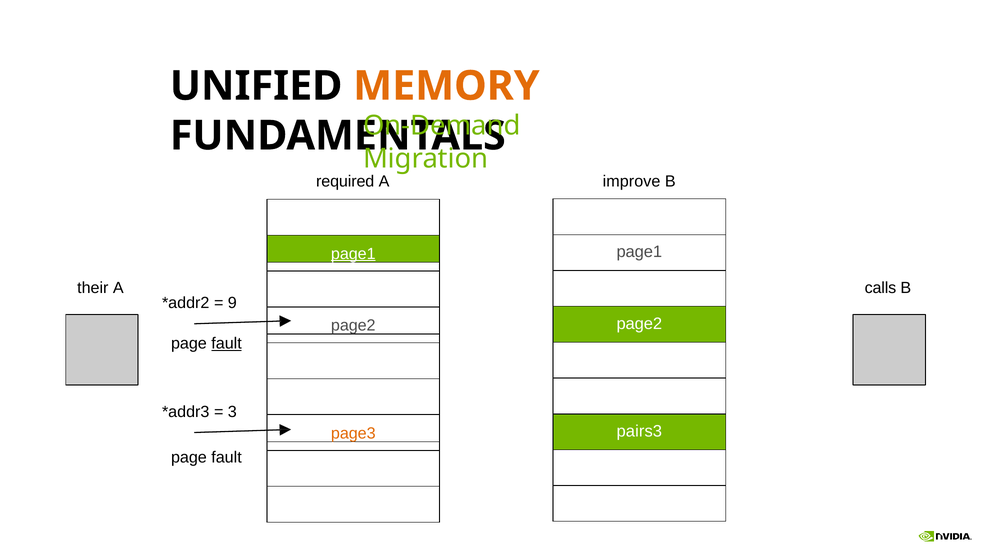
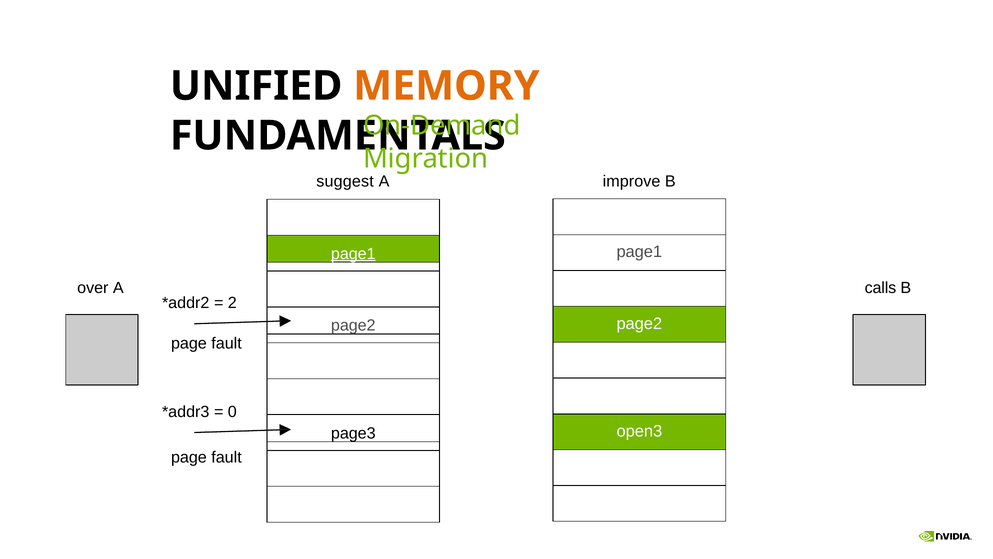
required: required -> suggest (345, 181)
their: their -> over (93, 288)
9: 9 -> 2 (232, 303)
fault underline: present -> none (227, 343)
3: 3 -> 0 (232, 411)
pairs3: pairs3 -> open3 (639, 431)
page3 colour: orange -> black (353, 433)
